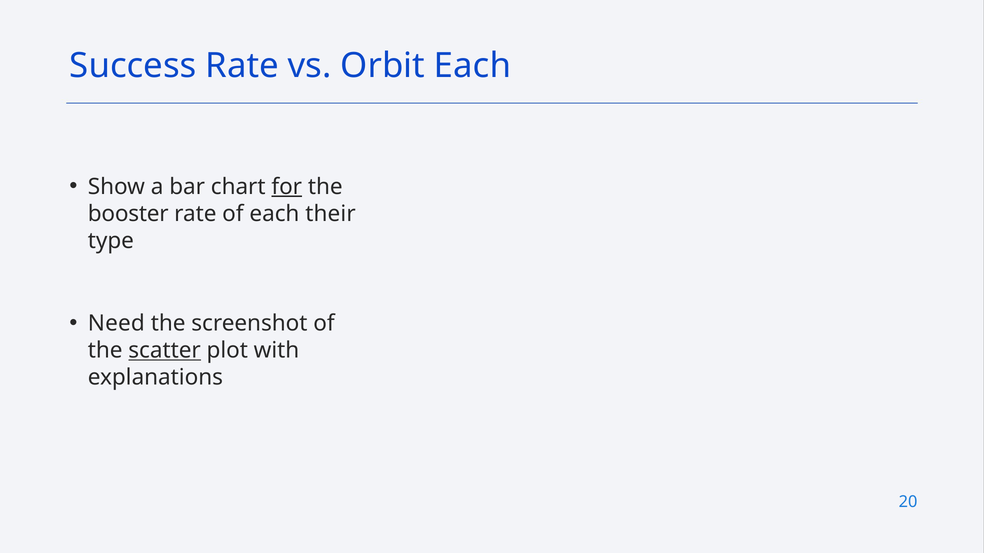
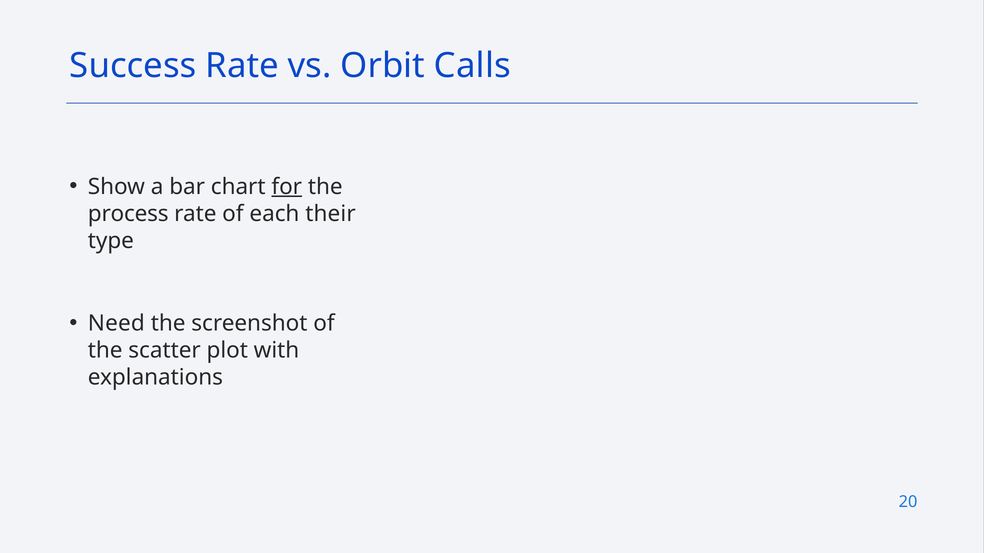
Orbit Each: Each -> Calls (473, 66)
booster: booster -> process (128, 214)
scatter underline: present -> none (165, 351)
